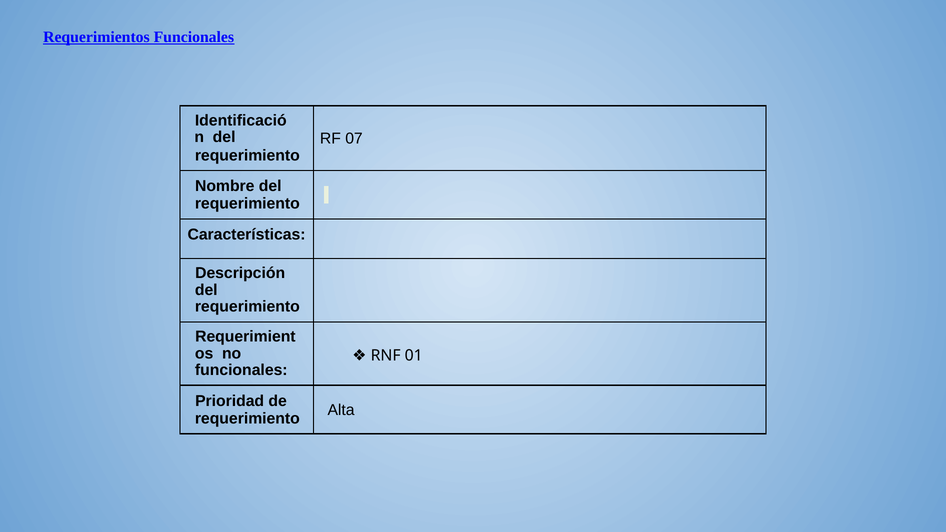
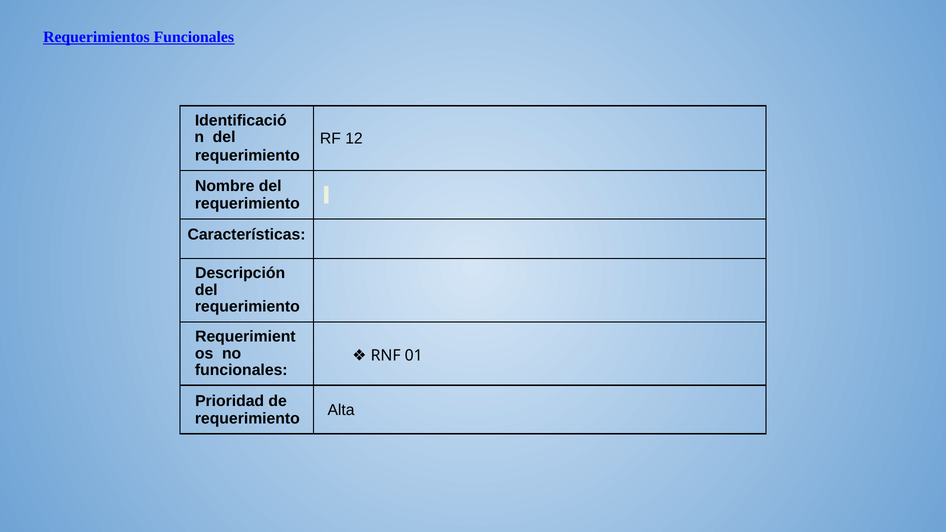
07: 07 -> 12 (354, 138)
